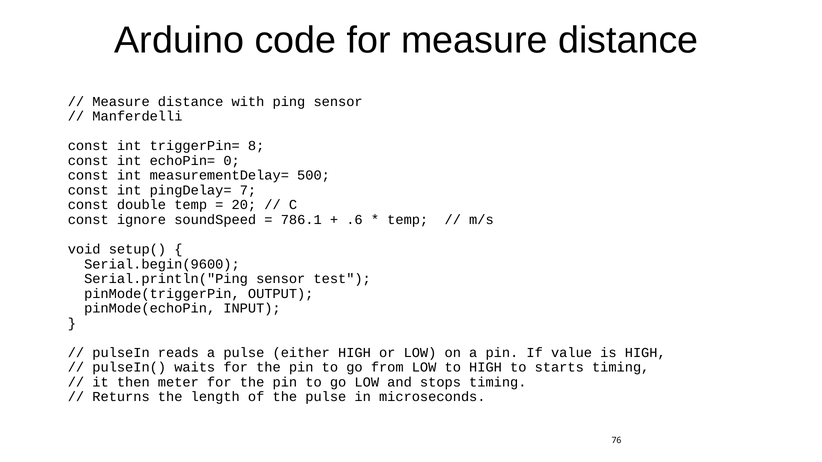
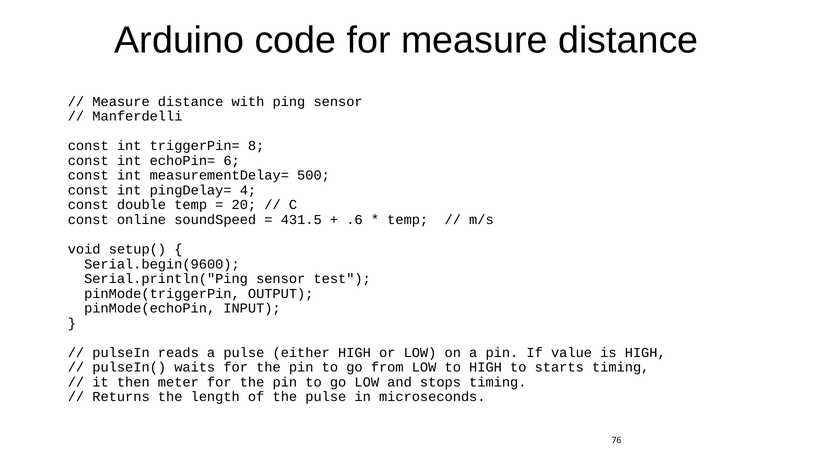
0: 0 -> 6 (232, 161)
7: 7 -> 4 (248, 190)
ignore: ignore -> online (141, 220)
786.1: 786.1 -> 431.5 (301, 220)
